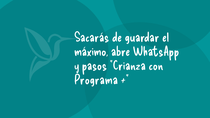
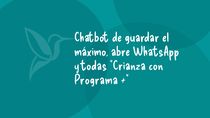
Sacarás: Sacarás -> Chatbot (92, 37)
pasos: pasos -> todas (95, 66)
